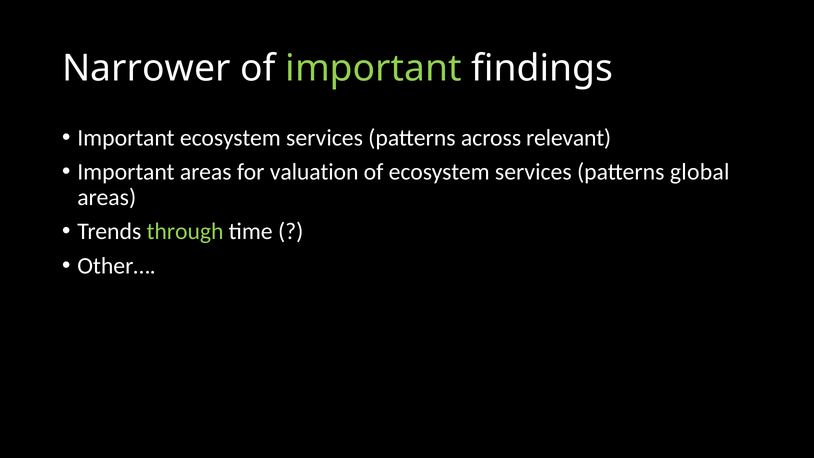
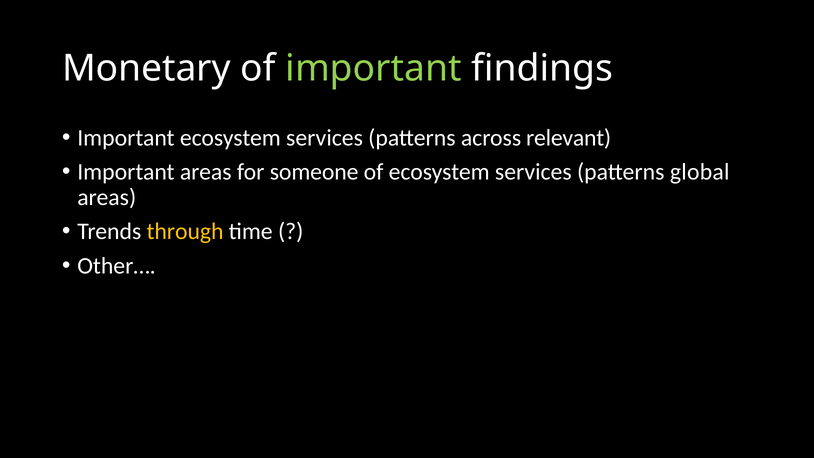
Narrower: Narrower -> Monetary (146, 68)
valuation: valuation -> someone (314, 172)
through colour: light green -> yellow (185, 232)
